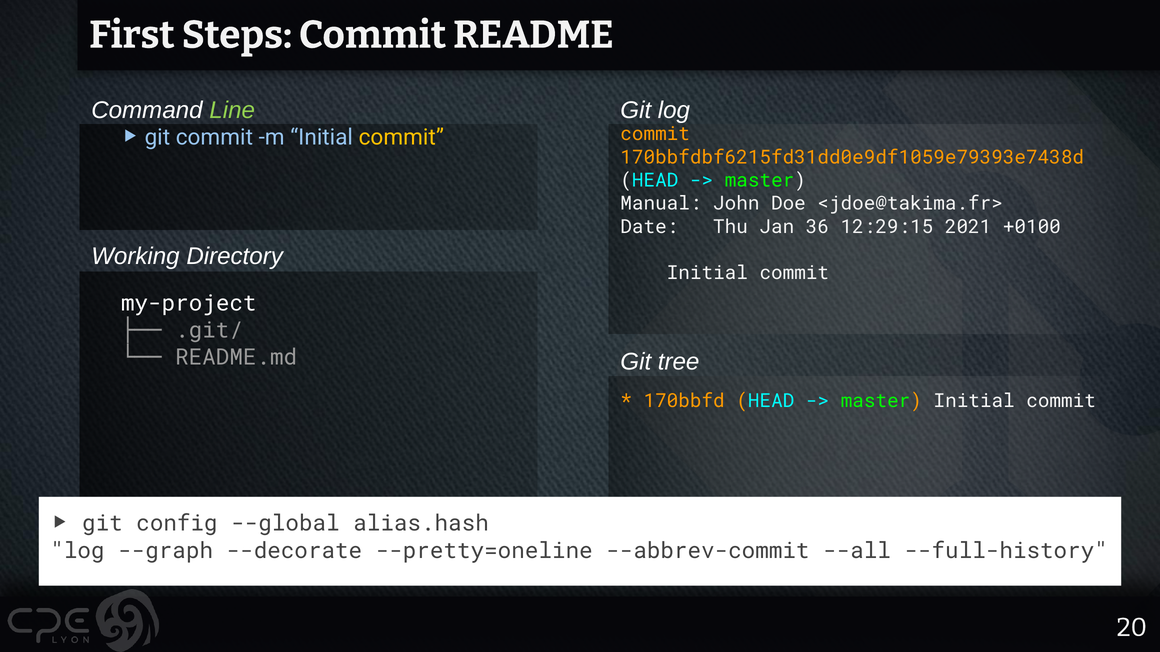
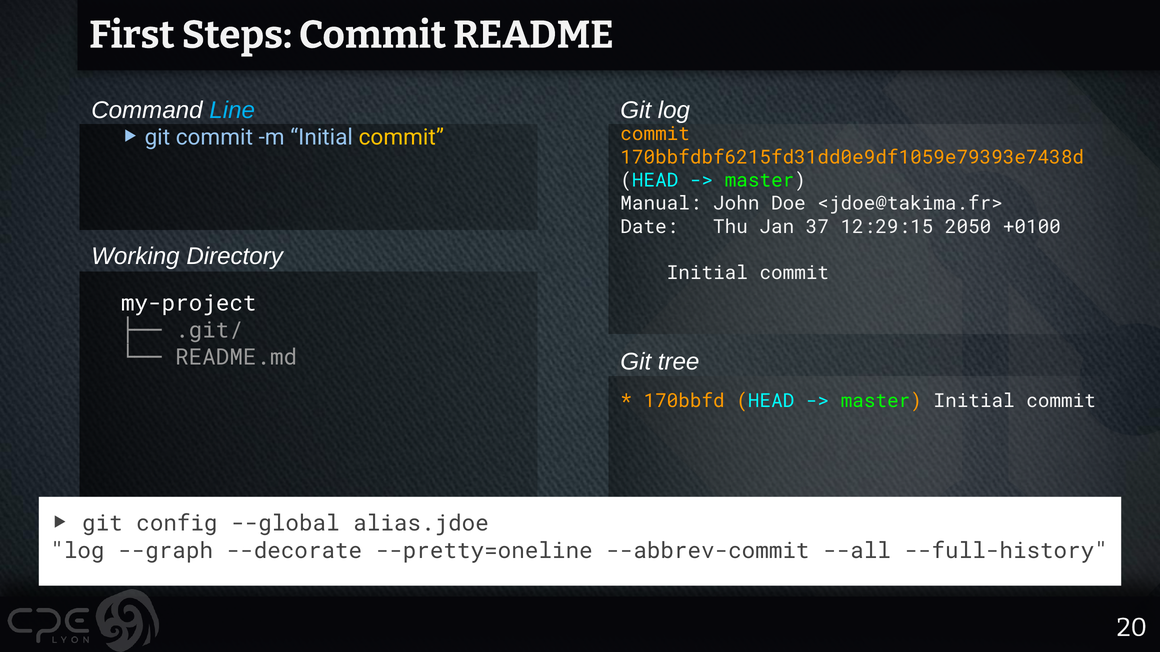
Line colour: light green -> light blue (232, 110)
36: 36 -> 37 (817, 227)
2021: 2021 -> 2050 (968, 227)
alias.hash: alias.hash -> alias.jdoe (421, 524)
